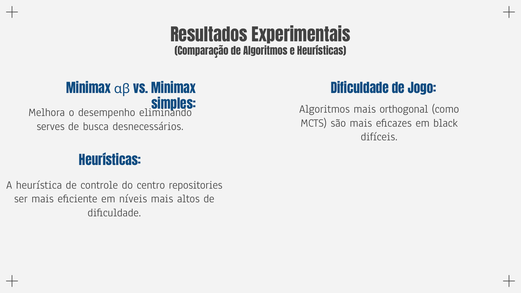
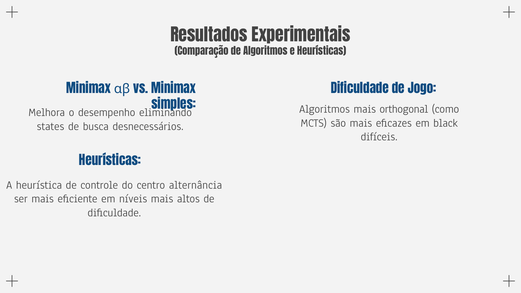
serves: serves -> states (50, 126)
repositories: repositories -> alternância (196, 185)
